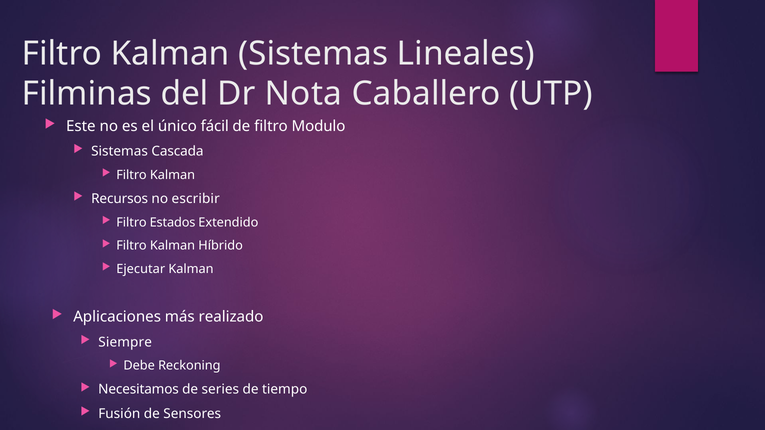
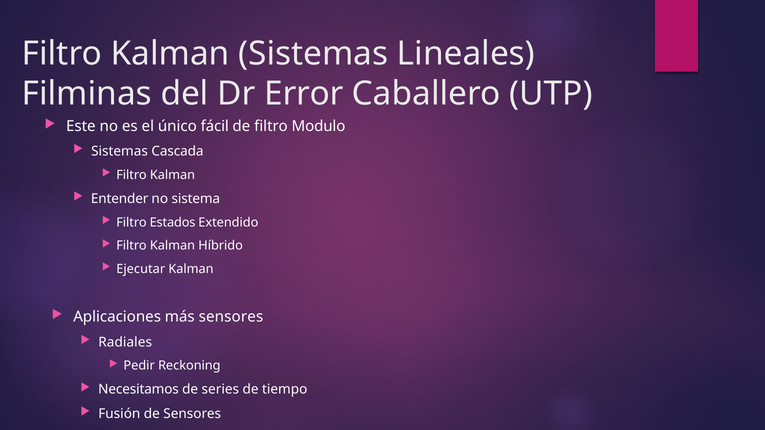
Nota: Nota -> Error (304, 94)
Recursos: Recursos -> Entender (120, 199)
escribir: escribir -> sistema (196, 199)
más realizado: realizado -> sensores (231, 317)
Siempre: Siempre -> Radiales (125, 342)
Debe: Debe -> Pedir (139, 366)
